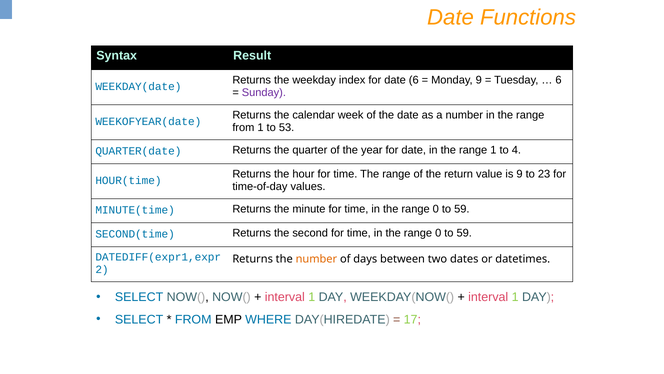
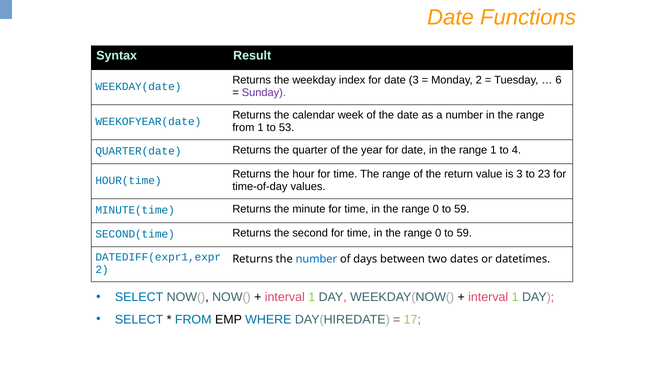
date 6: 6 -> 3 (414, 80)
Monday 9: 9 -> 2 (479, 80)
is 9: 9 -> 3 (520, 174)
number colour: orange -> blue (316, 259)
